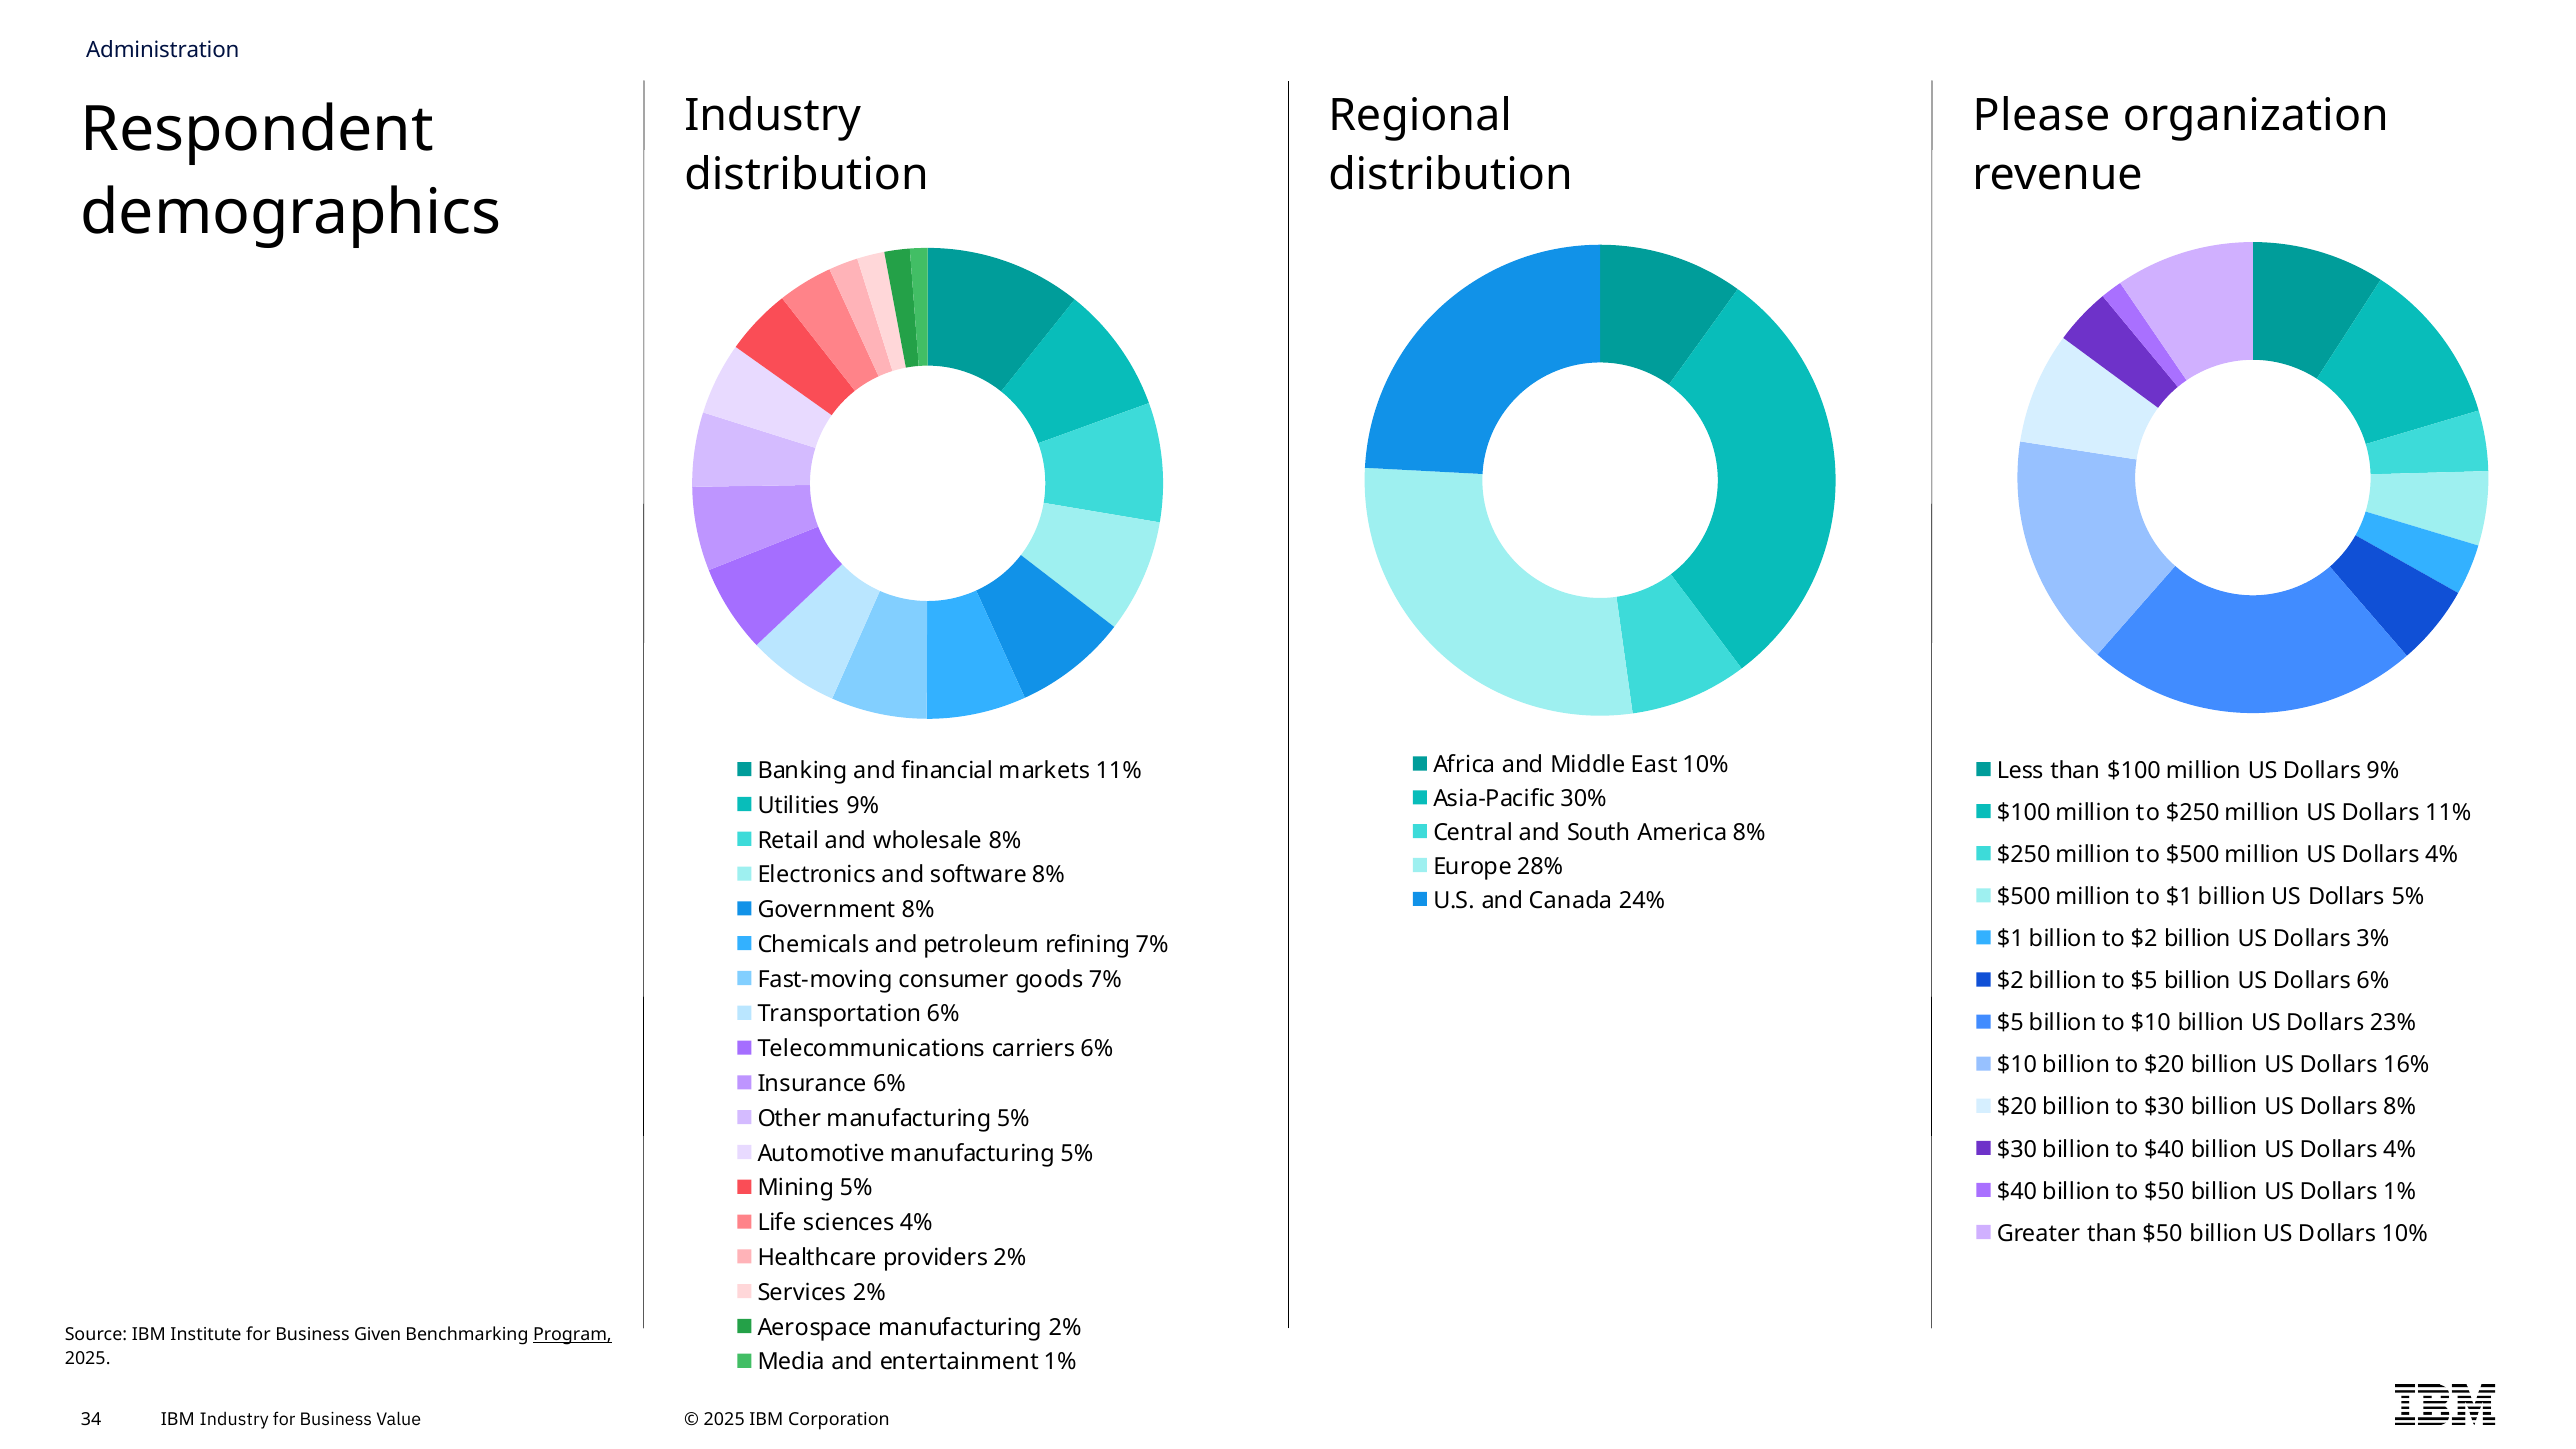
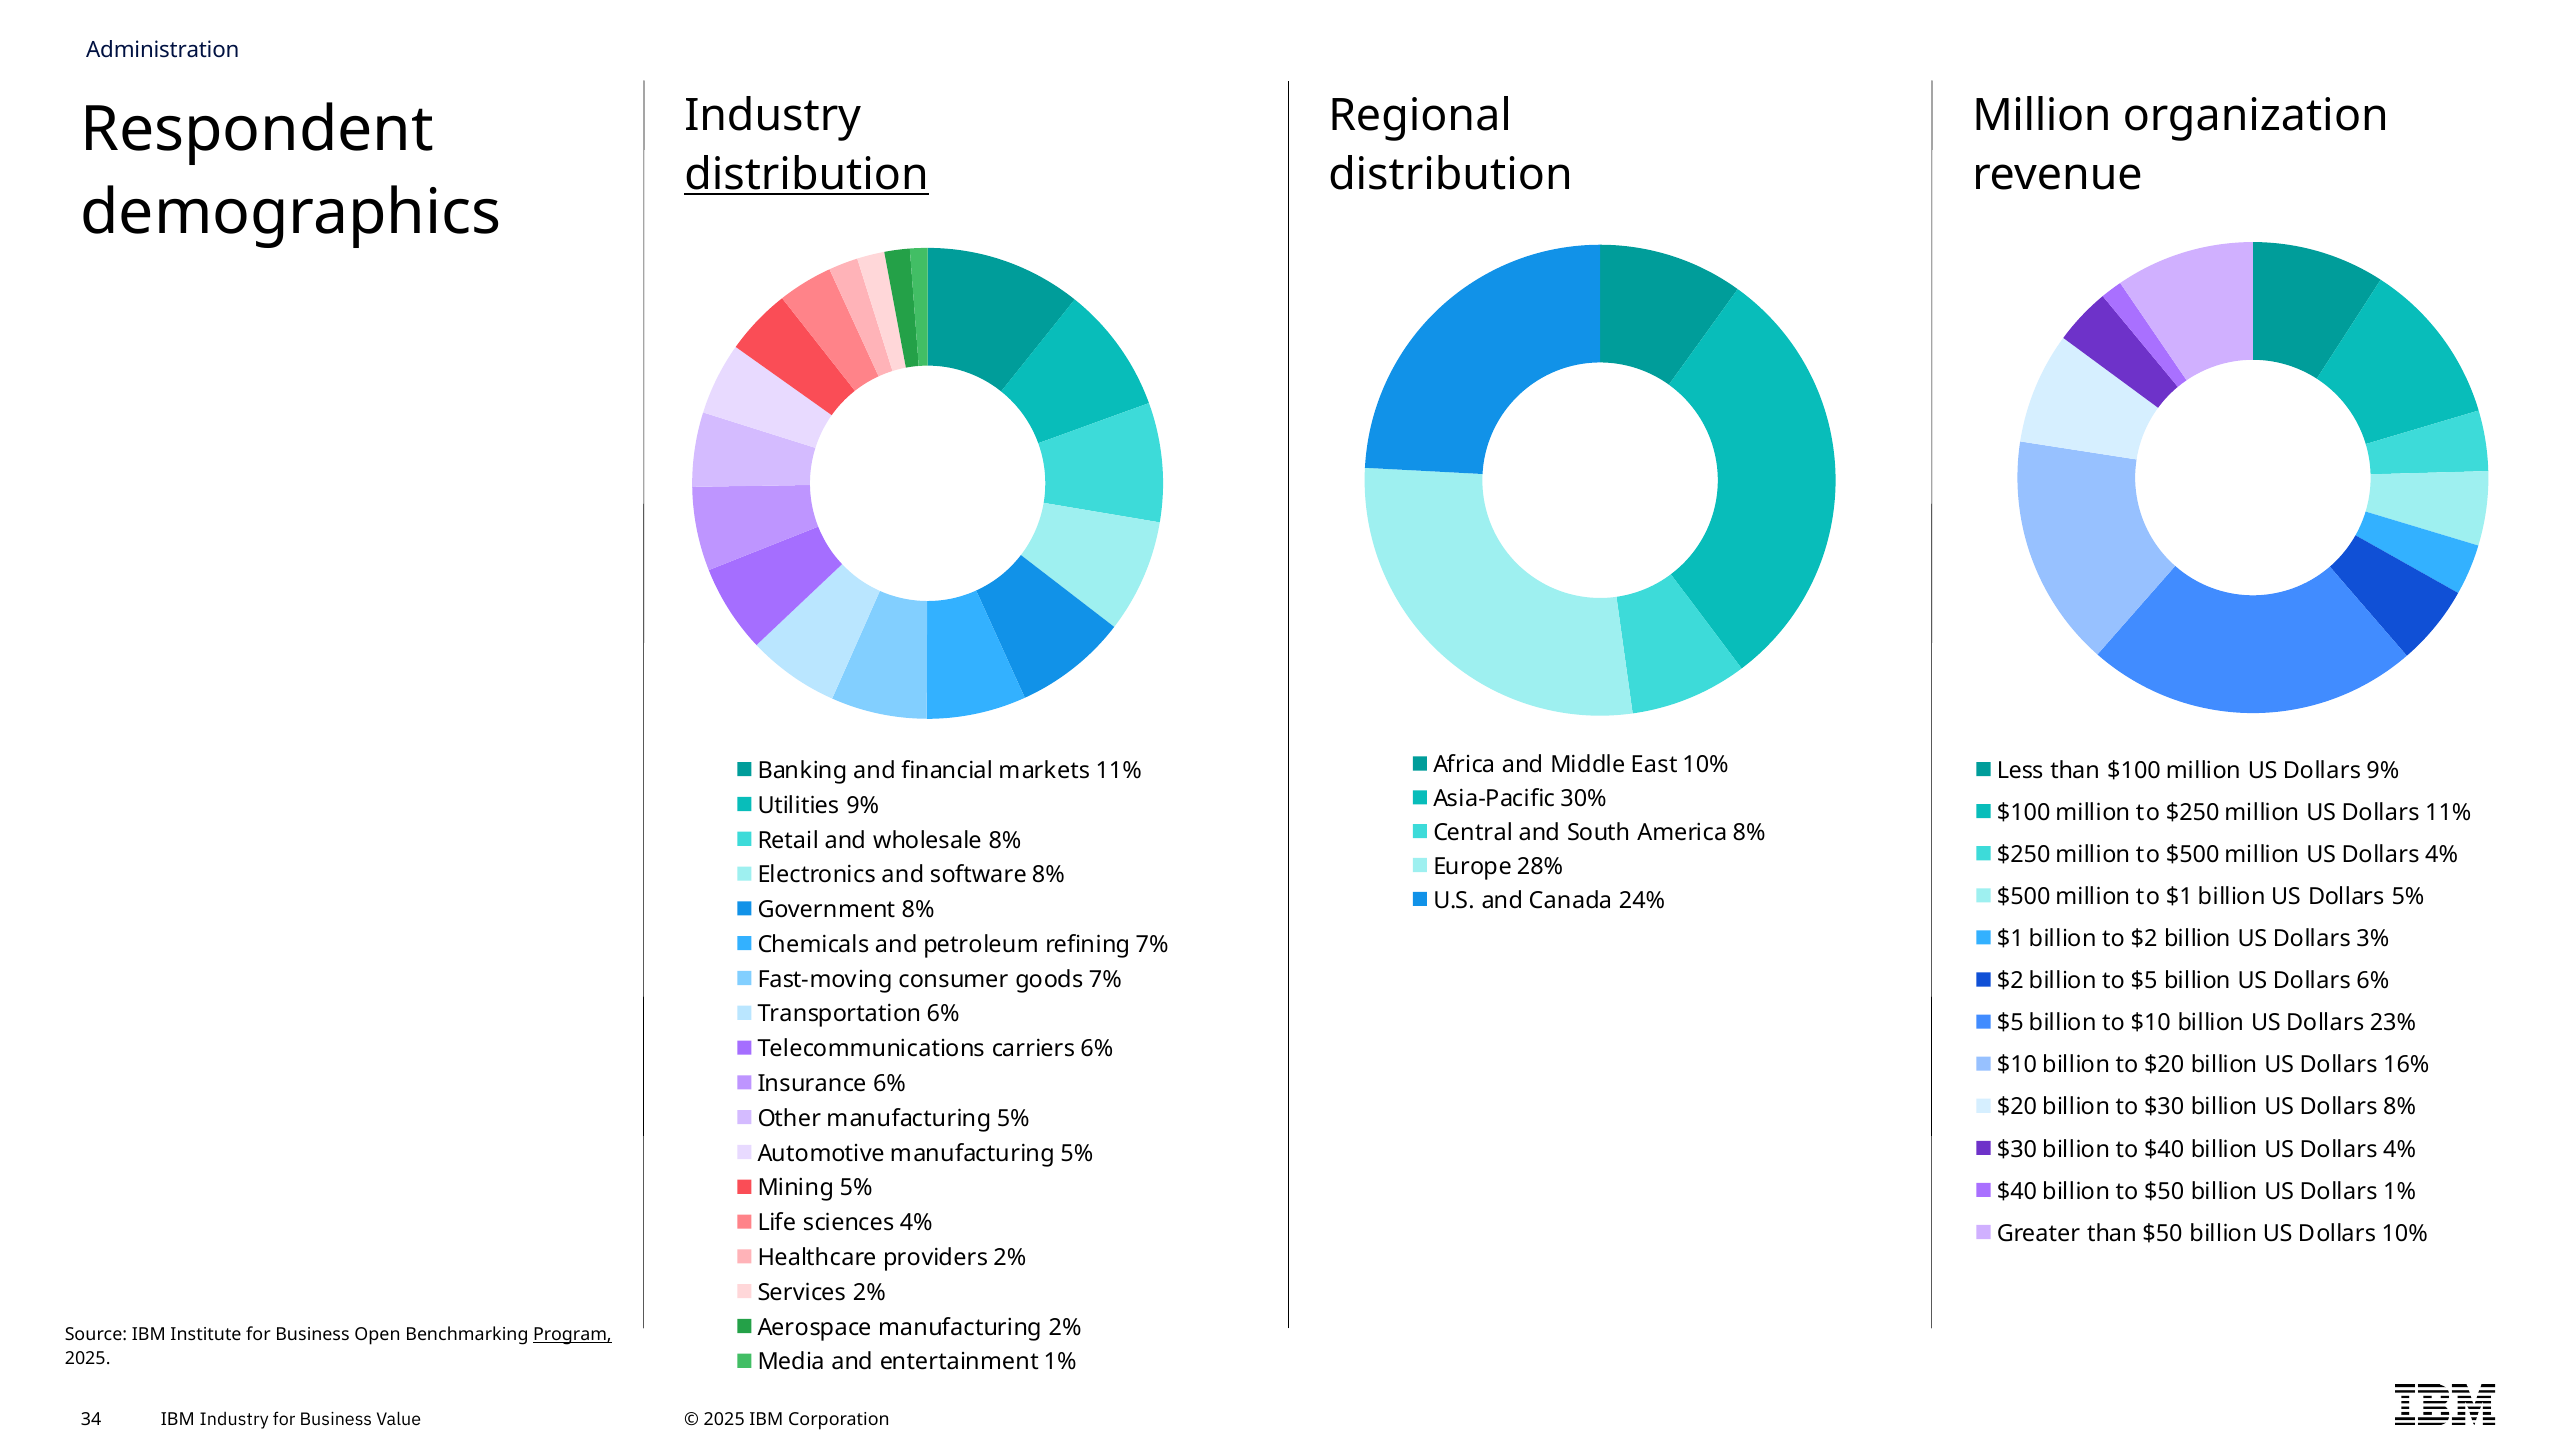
Please: Please -> Million (2042, 116)
distribution underline: none -> present (806, 175)
Given: Given -> Open (378, 1335)
